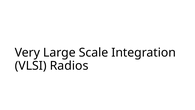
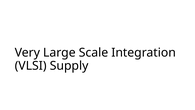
Radios: Radios -> Supply (69, 66)
